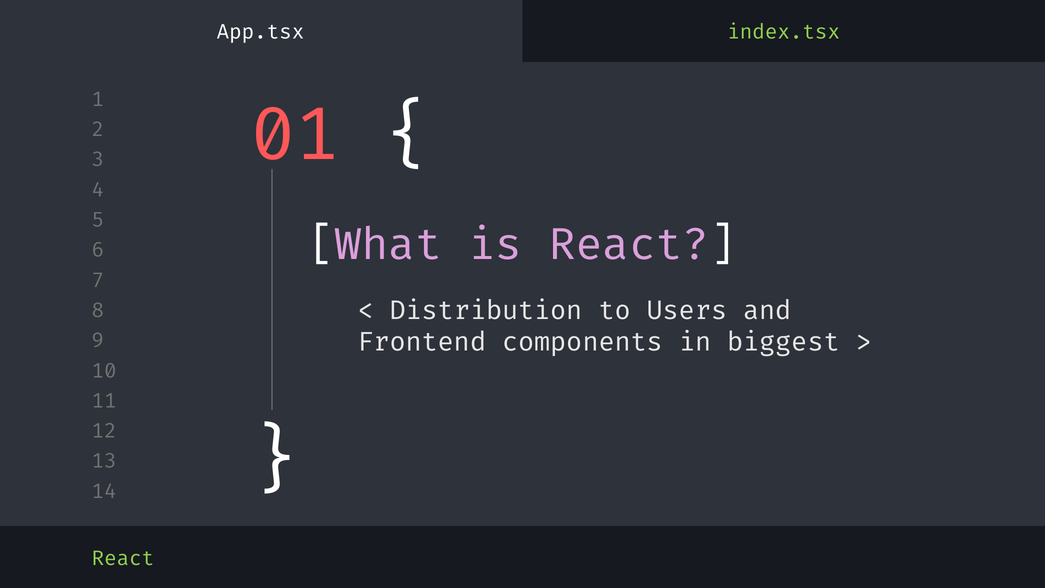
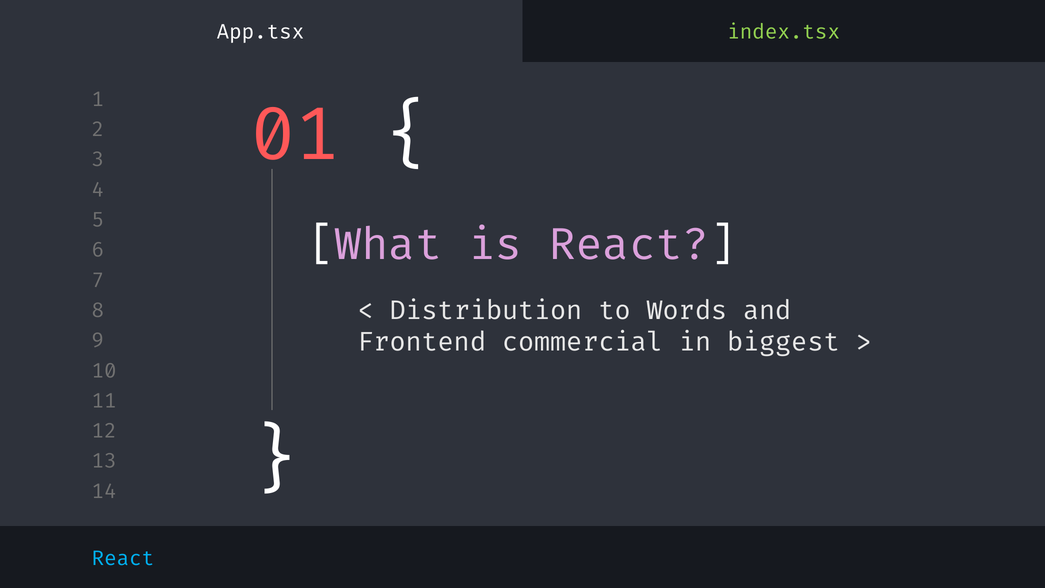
Users: Users -> Words (687, 311)
components: components -> commercial (583, 342)
React colour: light green -> light blue (123, 558)
